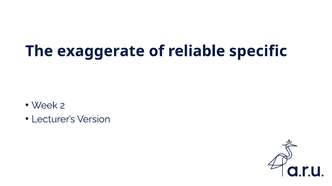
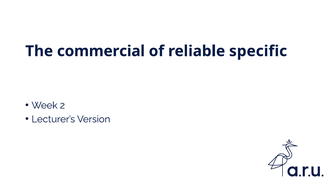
exaggerate: exaggerate -> commercial (101, 51)
